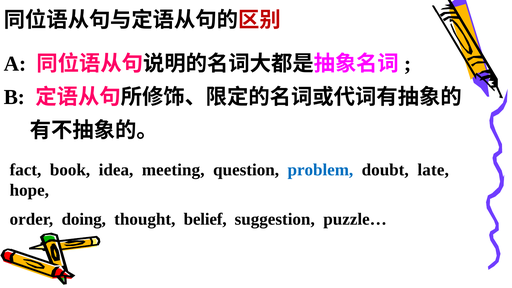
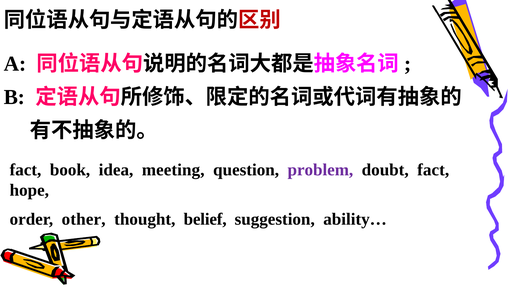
problem colour: blue -> purple (320, 170)
doubt late: late -> fact (433, 170)
doing: doing -> other (84, 219)
puzzle…: puzzle… -> ability… (355, 219)
